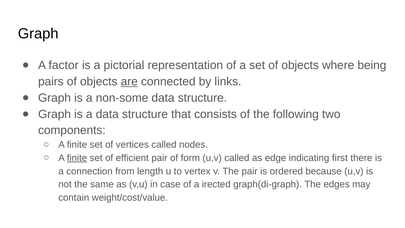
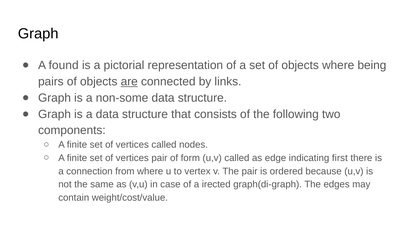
factor: factor -> found (64, 65)
finite underline: present -> none (77, 158)
efficient: efficient -> vertices (132, 158)
from length: length -> where (150, 171)
